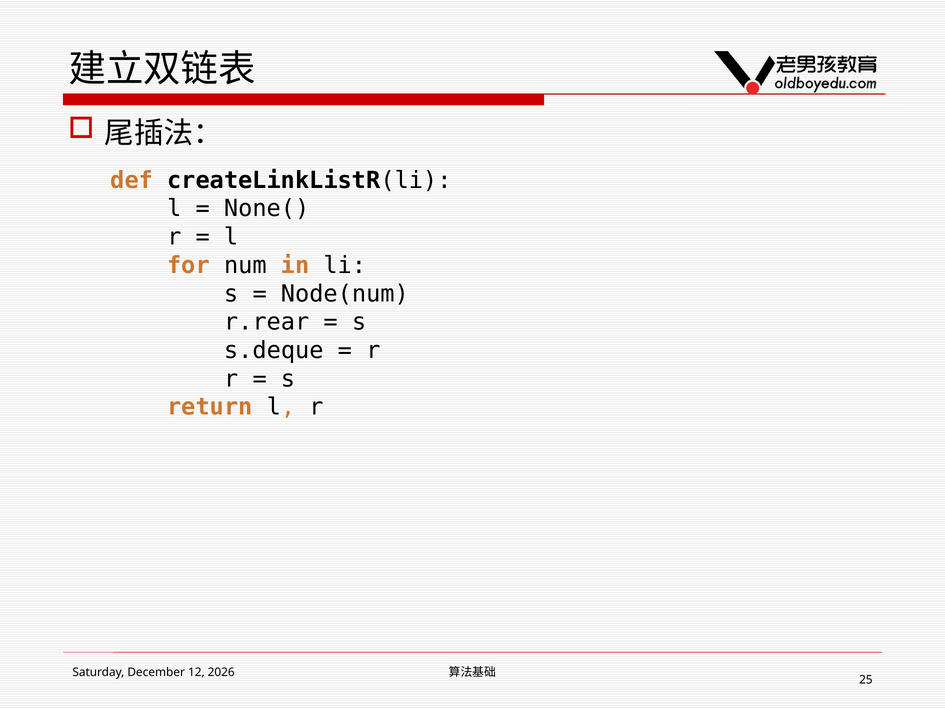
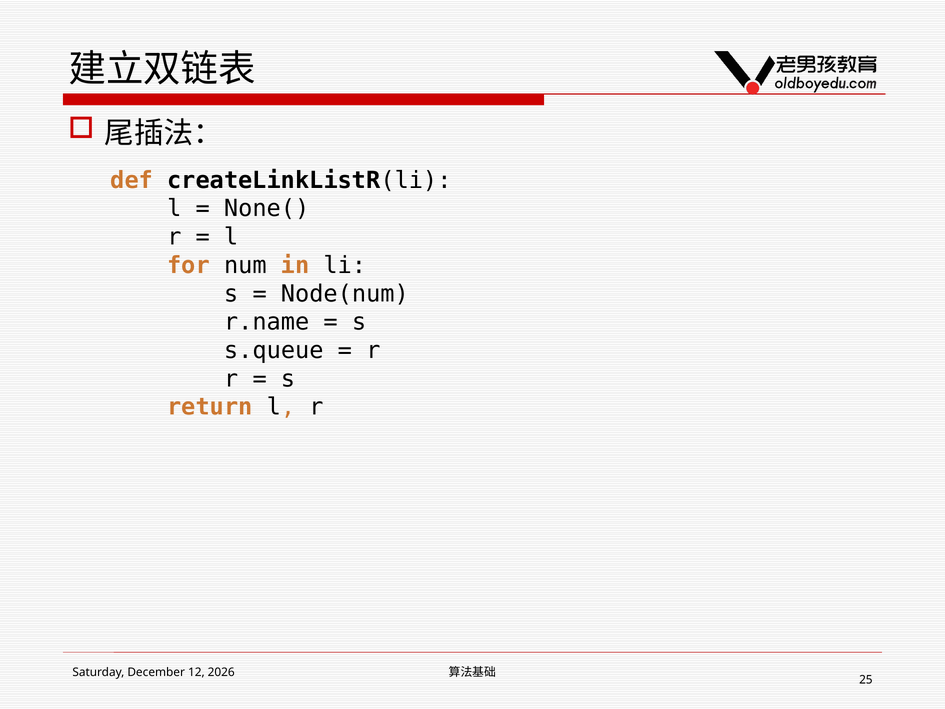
r.rear: r.rear -> r.name (267, 322)
s.deque: s.deque -> s.queue (274, 350)
